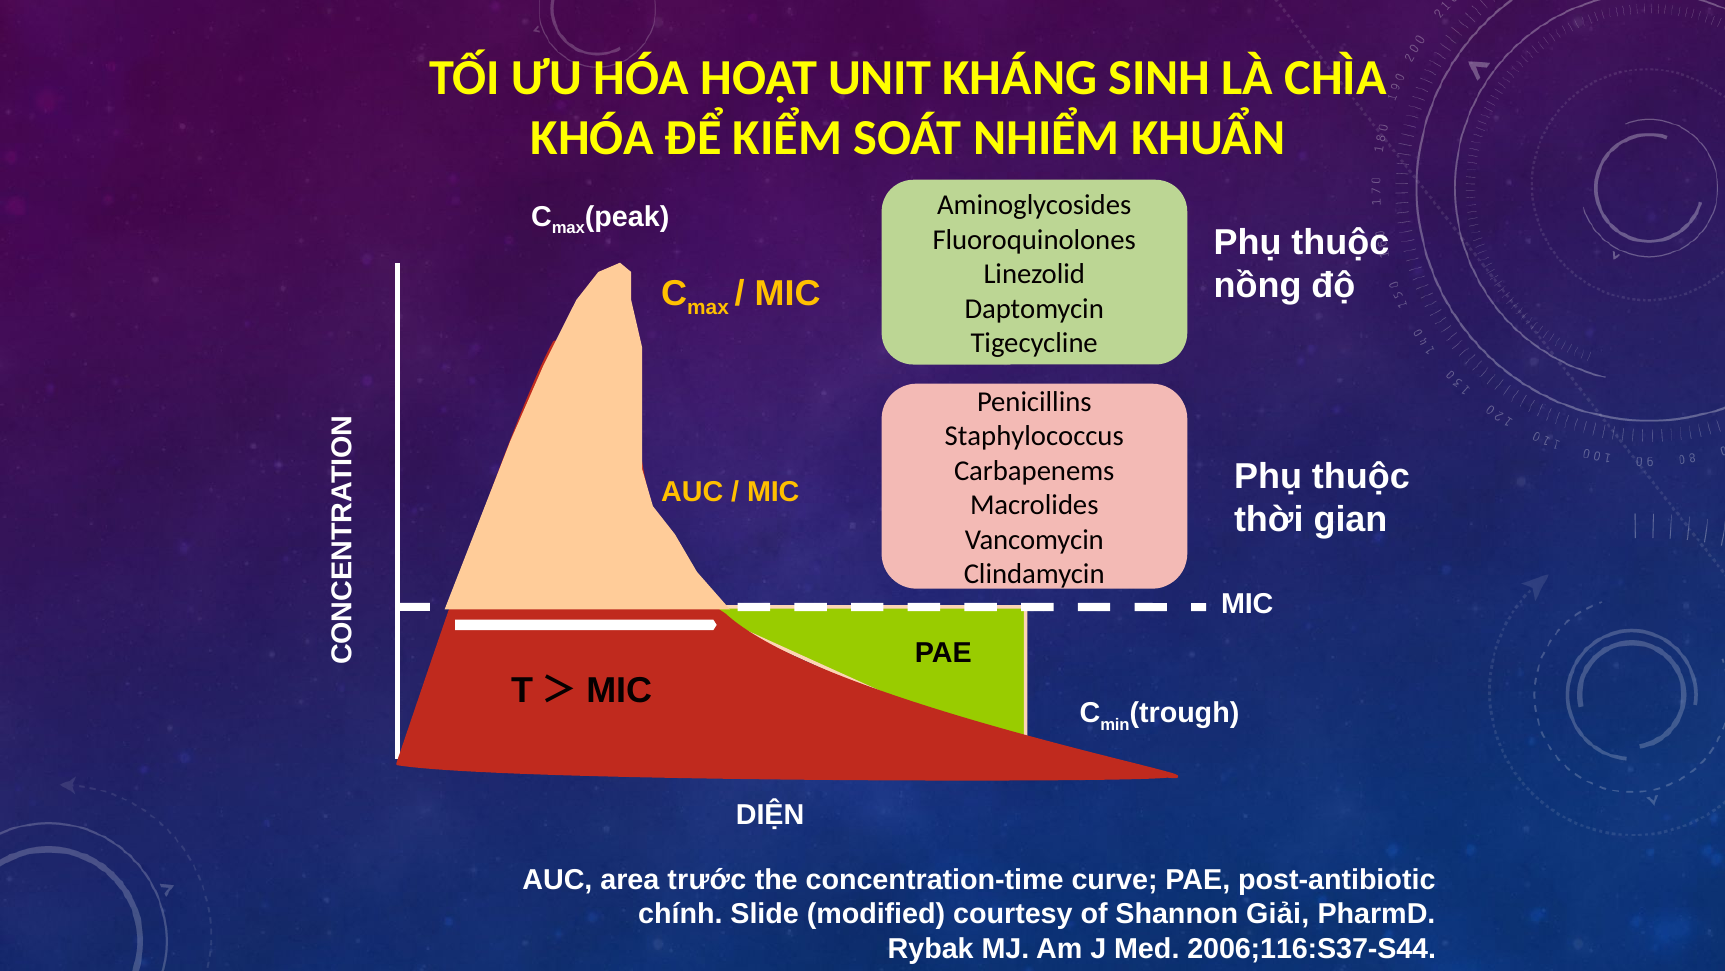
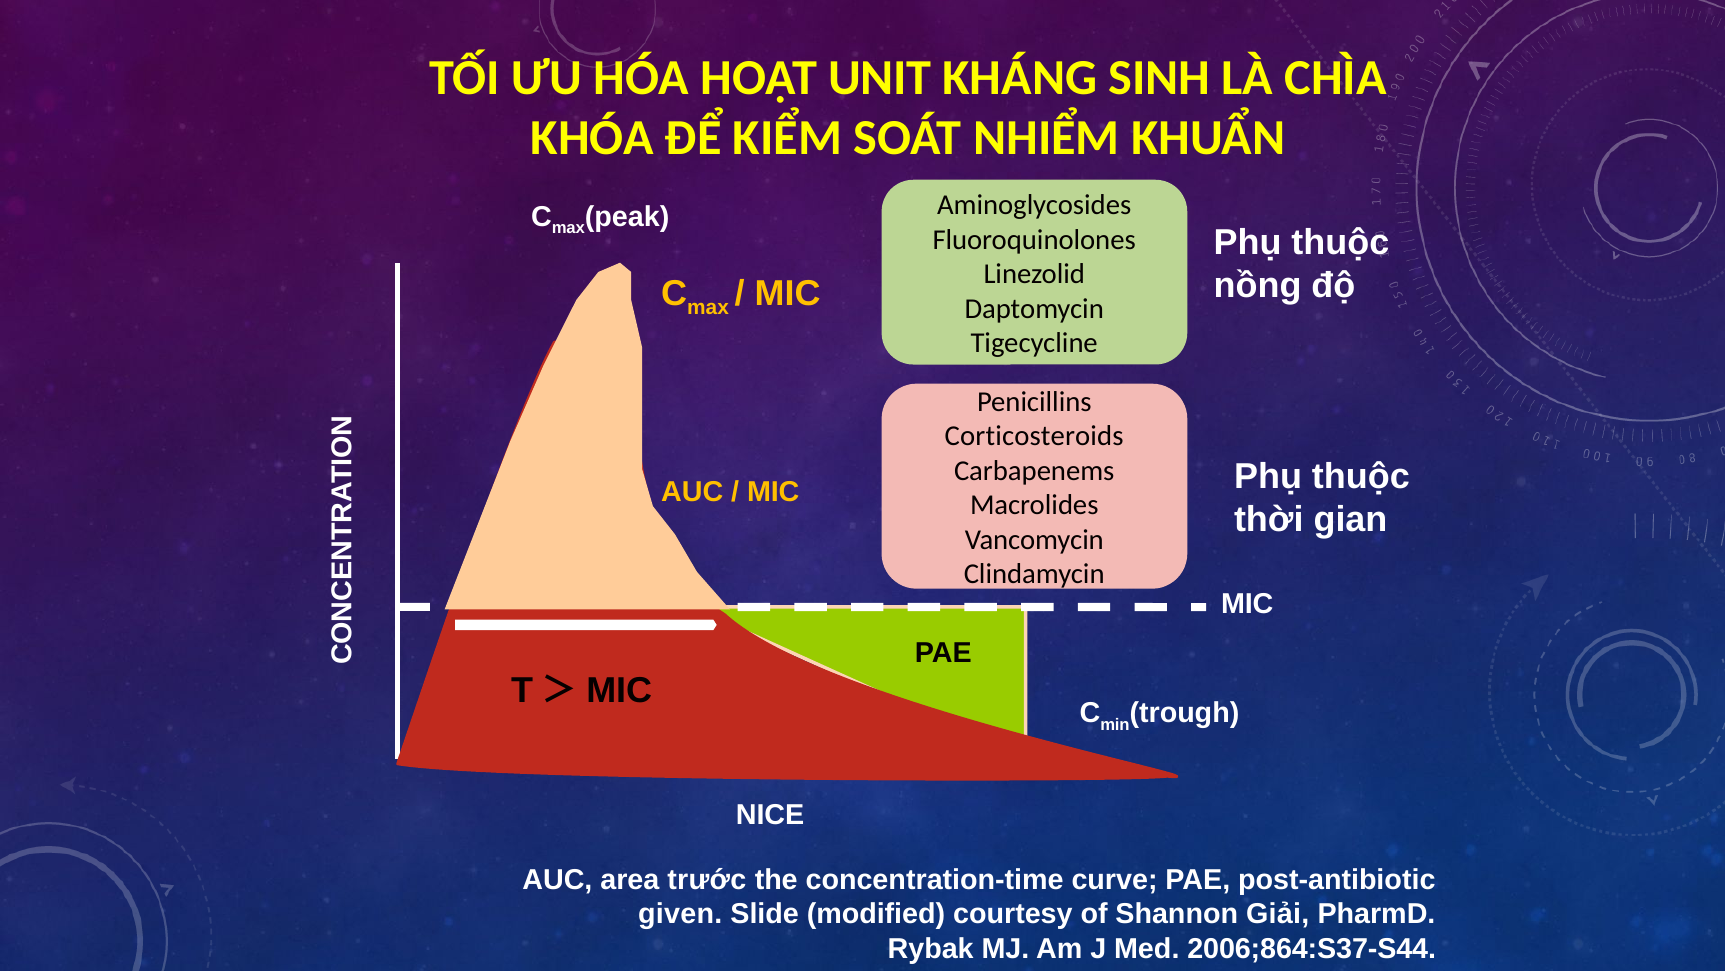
Staphylococcus: Staphylococcus -> Corticosteroids (1034, 436)
DIỆN: DIỆN -> NICE (770, 814)
chính: chính -> given (680, 914)
2006;116:S37-S44: 2006;116:S37-S44 -> 2006;864:S37-S44 (1312, 948)
